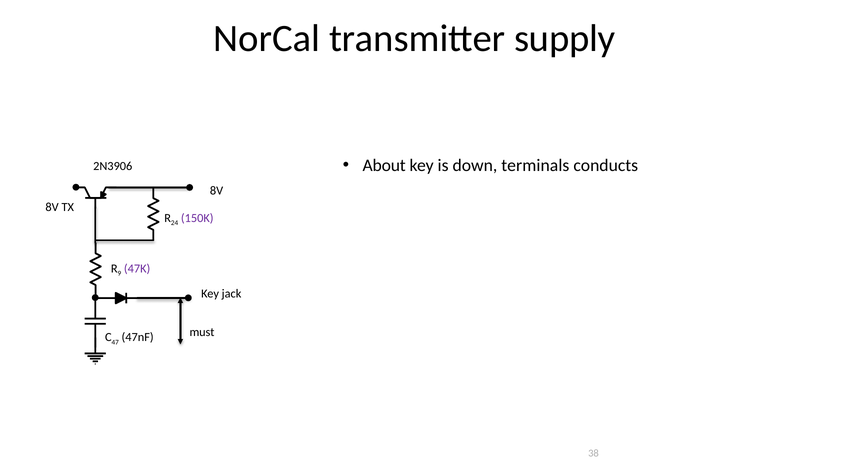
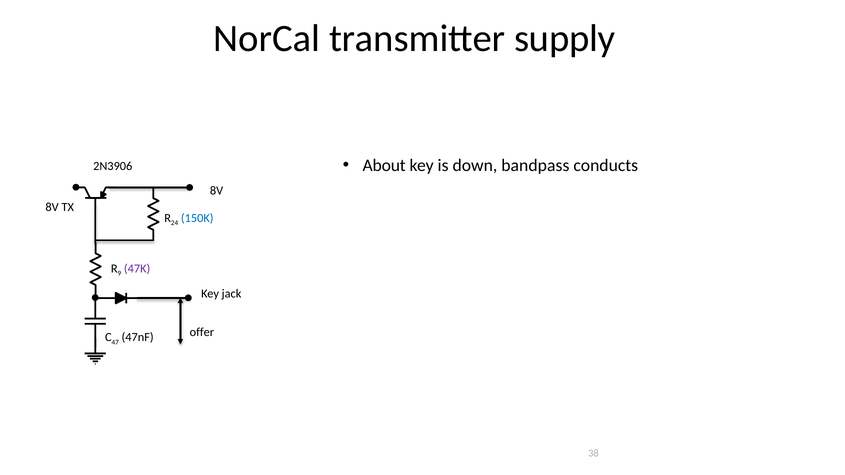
terminals: terminals -> bandpass (535, 166)
150K colour: purple -> blue (197, 218)
must: must -> offer (202, 332)
